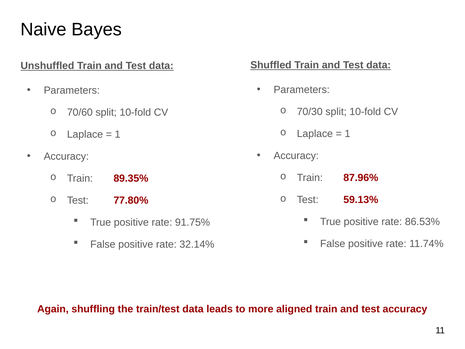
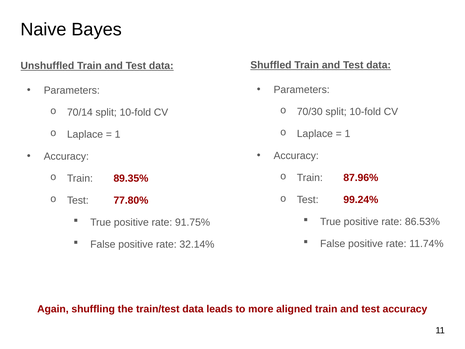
70/60: 70/60 -> 70/14 (80, 112)
59.13%: 59.13% -> 99.24% (361, 200)
